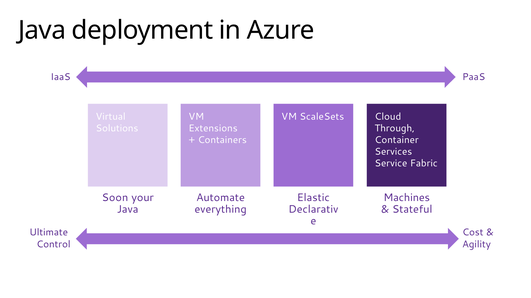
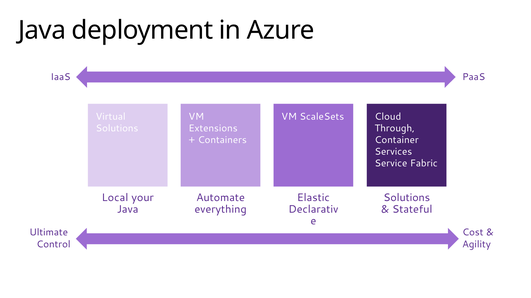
Soon: Soon -> Local (115, 198)
Machines: Machines -> Solutions (407, 198)
